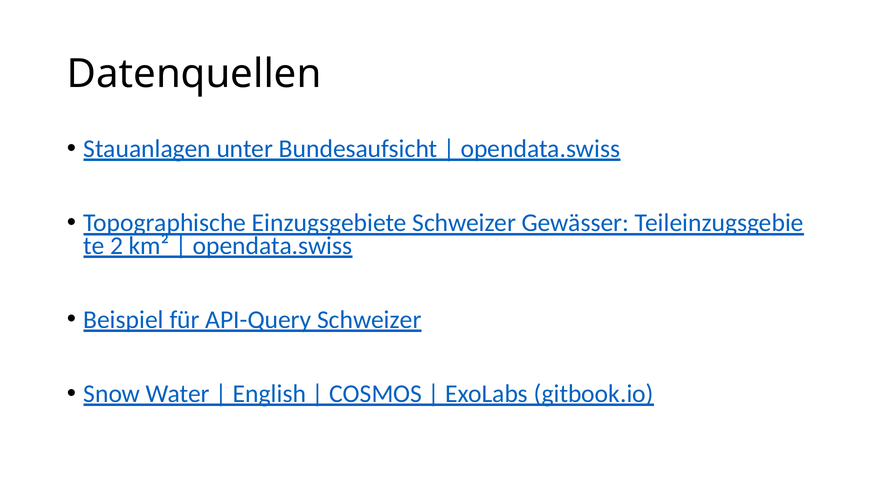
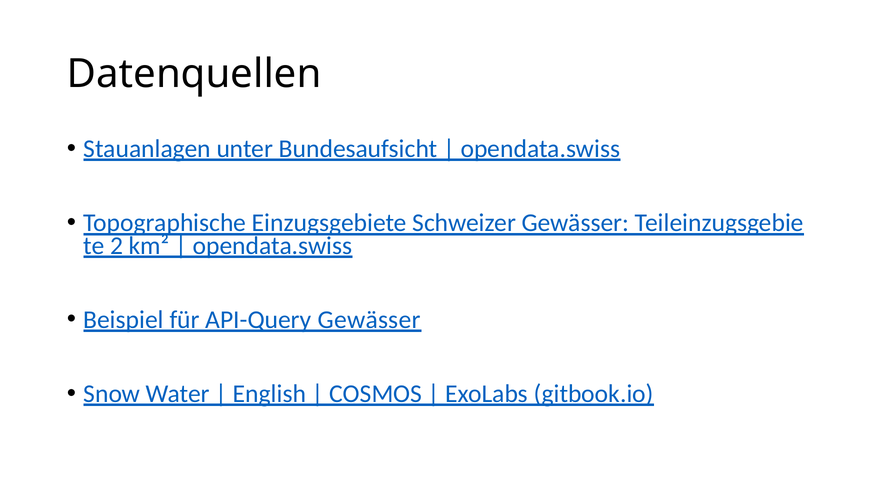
API-Query Schweizer: Schweizer -> Gewässer (369, 320)
